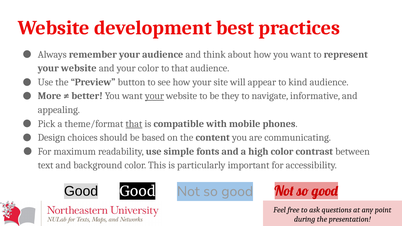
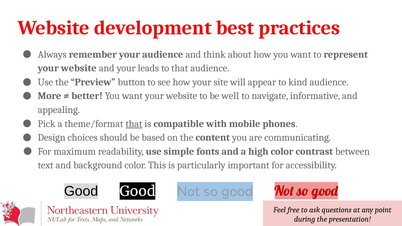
your color: color -> leads (148, 68)
your underline: present -> none (154, 96)
they: they -> well (230, 96)
